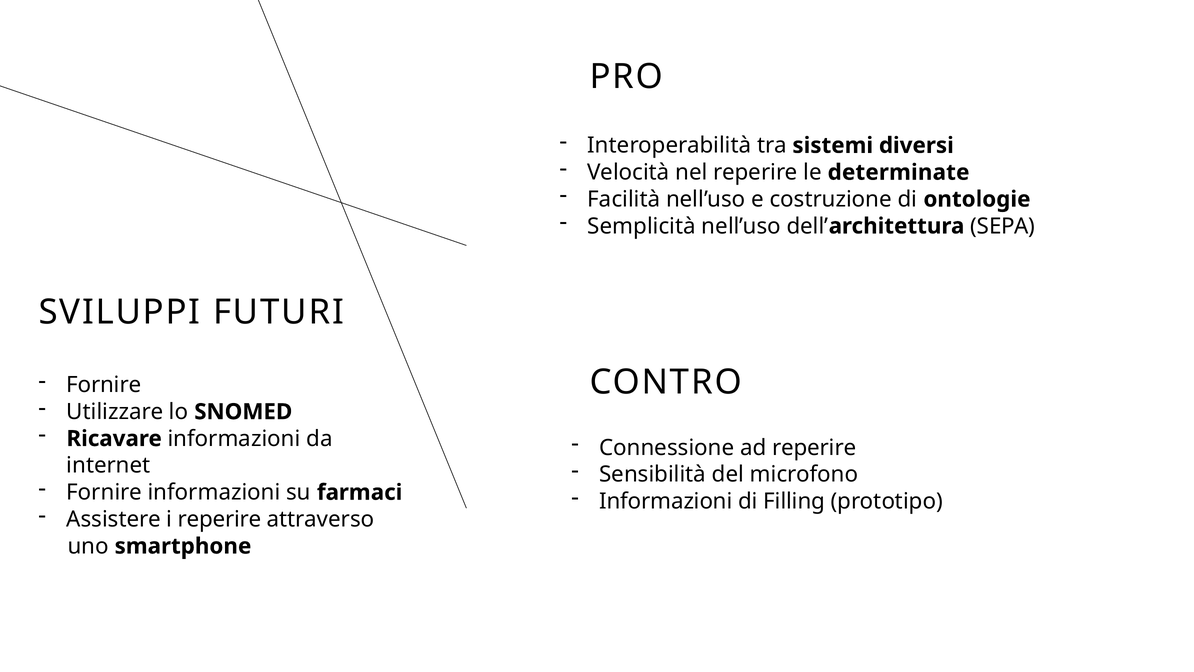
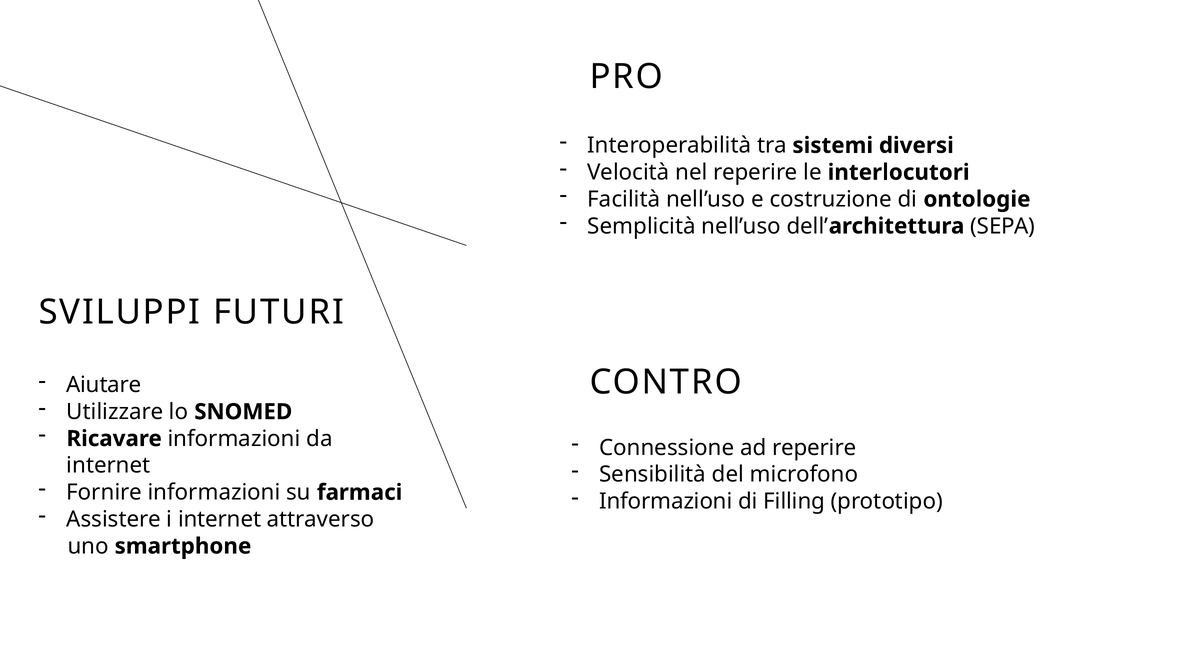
determinate: determinate -> interlocutori (899, 172)
Fornire: Fornire -> Aiutare (104, 385)
i reperire: reperire -> internet (220, 519)
